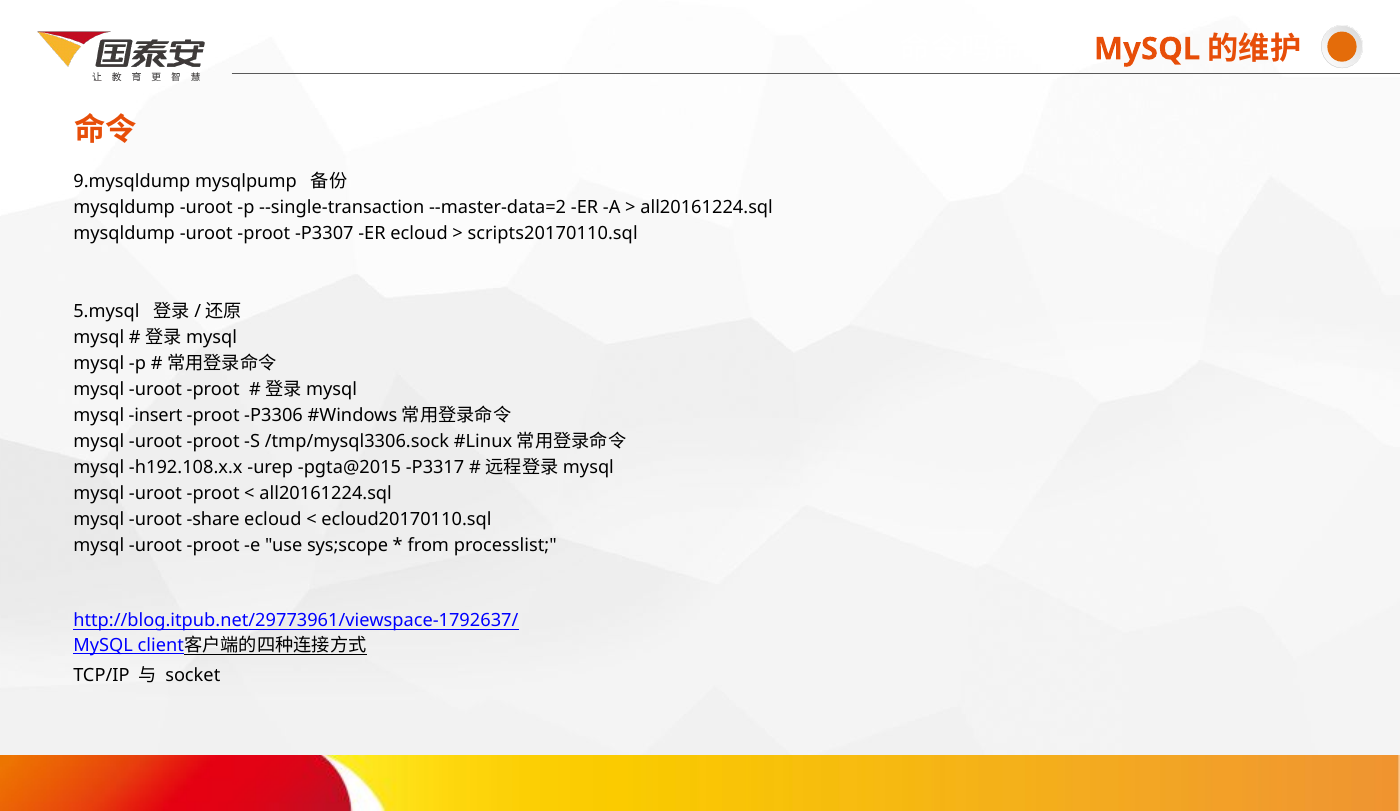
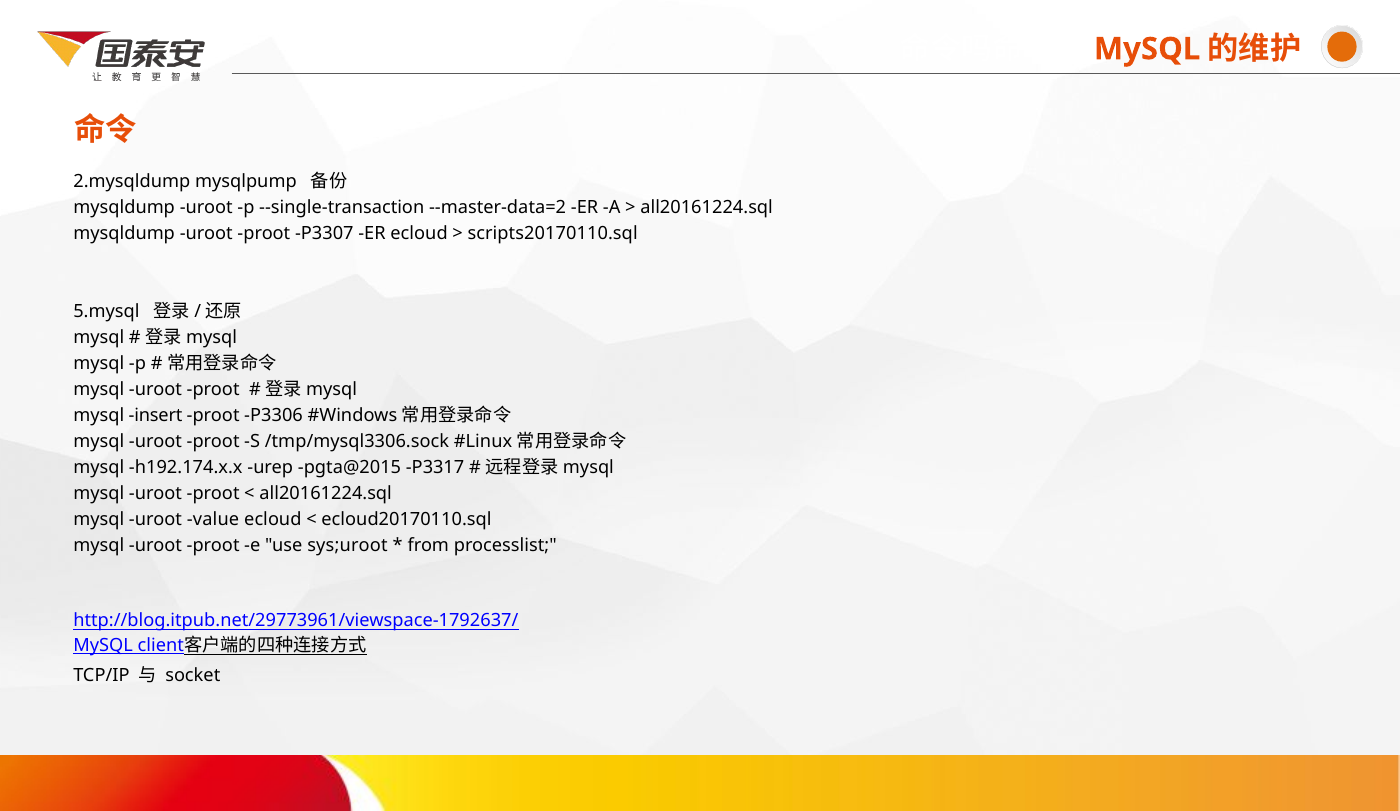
9.mysqldump: 9.mysqldump -> 2.mysqldump (132, 181)
h192.108.x.x: h192.108.x.x -> h192.174.x.x (186, 467)
share: share -> value (213, 520)
sys;scope: sys;scope -> sys;uroot (347, 546)
